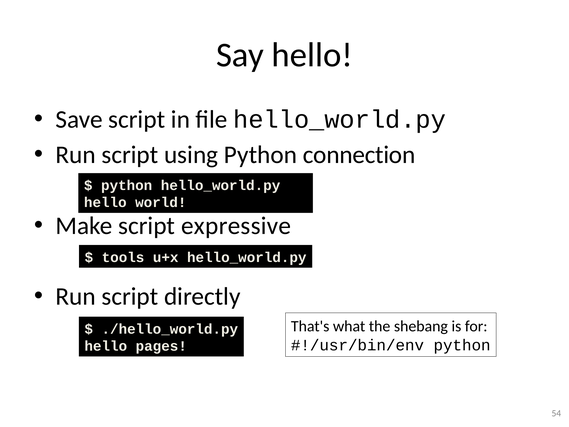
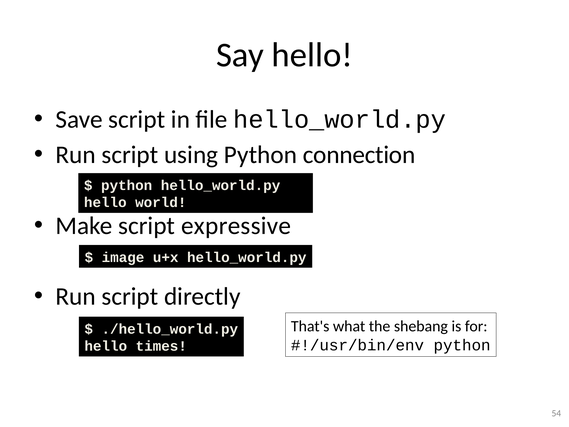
tools: tools -> image (123, 257)
pages: pages -> times (161, 346)
